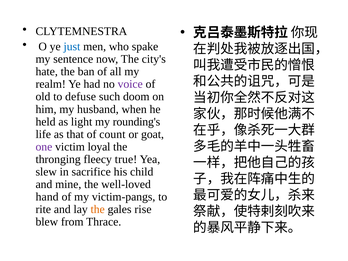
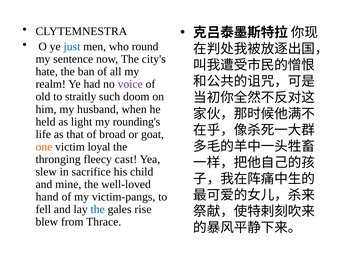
spake: spake -> round (145, 47)
defuse: defuse -> straitly (81, 97)
count: count -> broad (112, 134)
one colour: purple -> orange (44, 147)
true: true -> cast (126, 159)
rite: rite -> fell (43, 209)
the colour: orange -> blue (98, 209)
